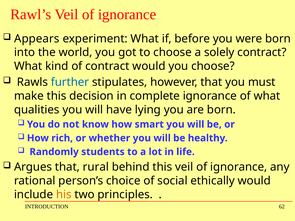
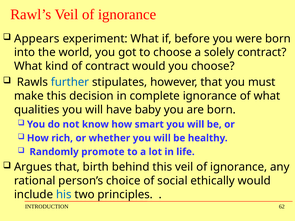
lying: lying -> baby (148, 110)
students: students -> promote (103, 152)
rural: rural -> birth (96, 167)
his colour: orange -> blue (64, 195)
